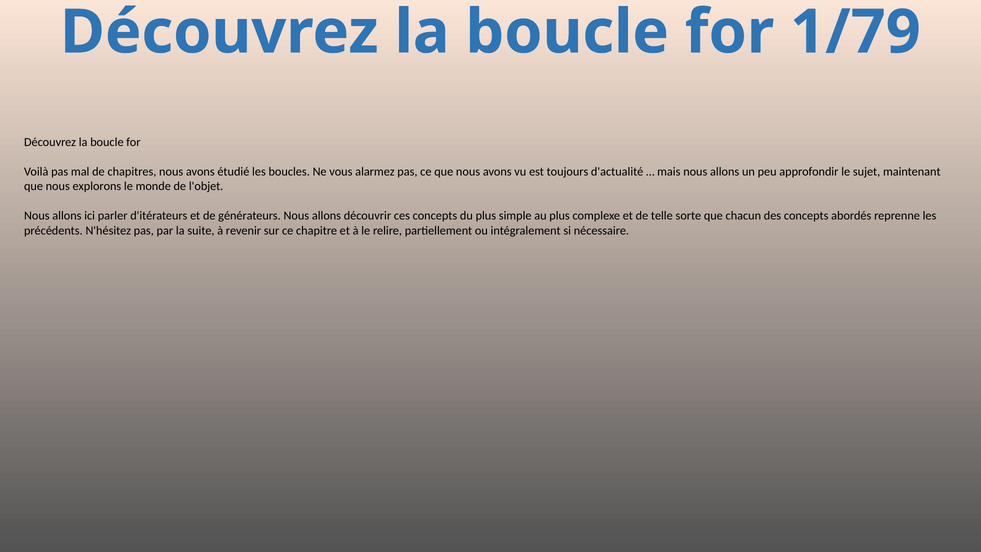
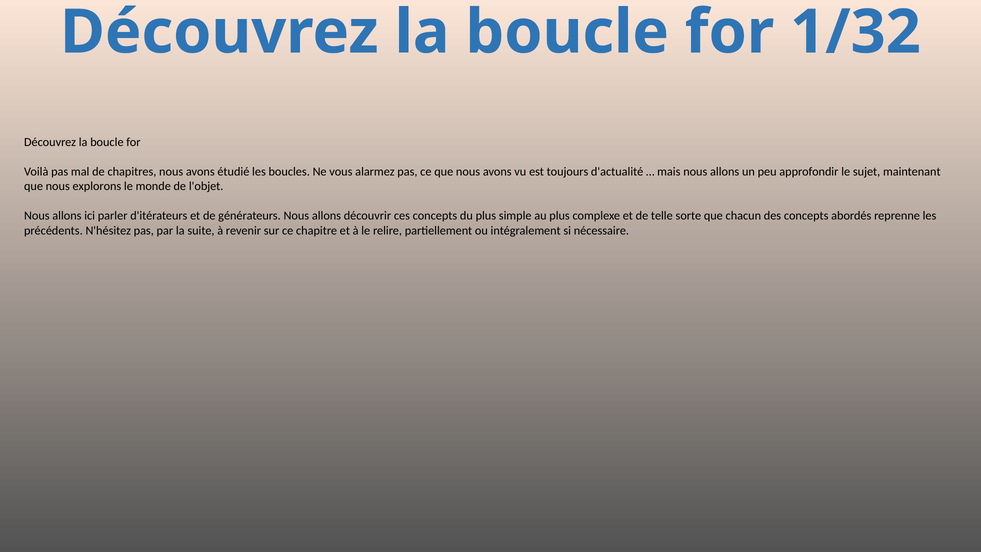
1/79: 1/79 -> 1/32 (855, 32)
